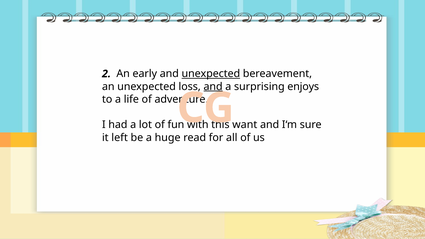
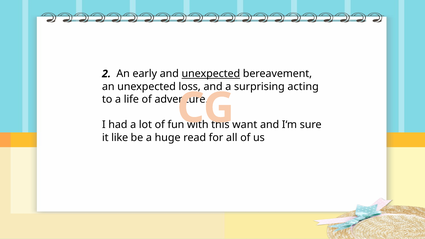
and underline: present -> none (213, 87)
enjoys: enjoys -> acting (303, 87)
left: left -> like (120, 138)
